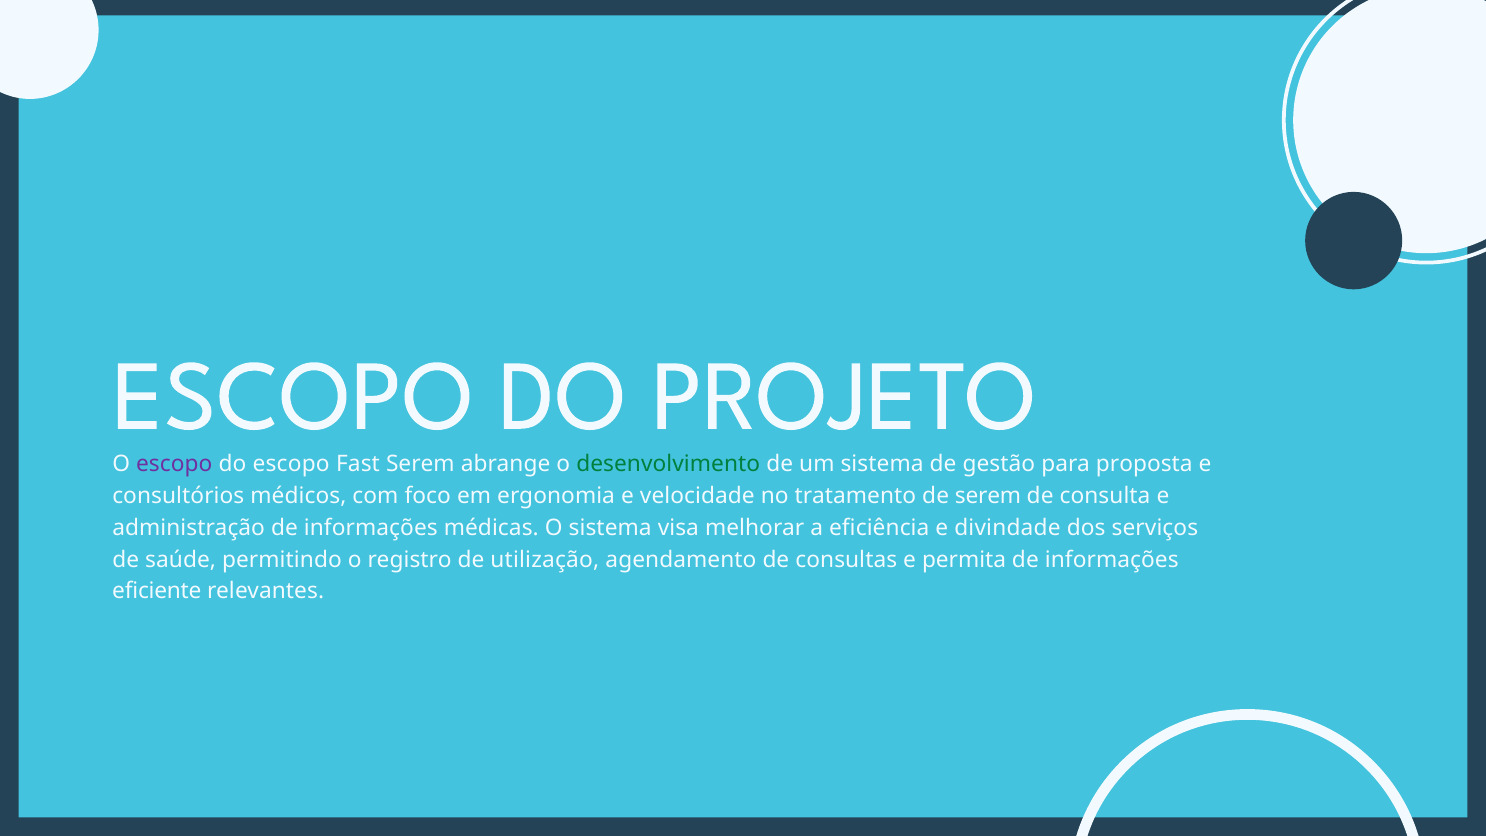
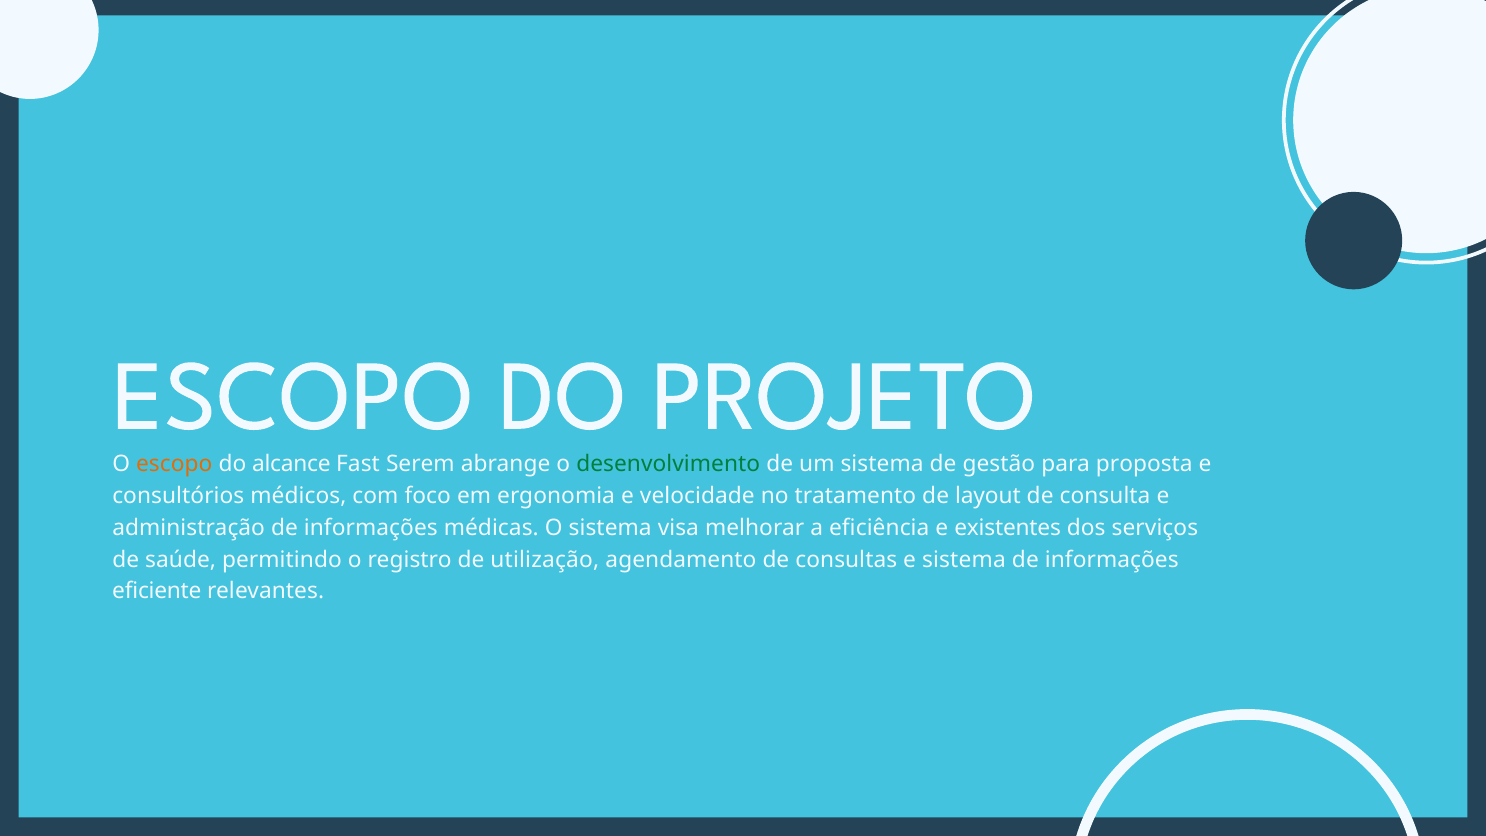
escopo colour: purple -> orange (174, 464)
do escopo: escopo -> alcance (291, 464)
de serem: serem -> layout (988, 496)
divindade: divindade -> existentes (1008, 528)
e permita: permita -> sistema (964, 560)
